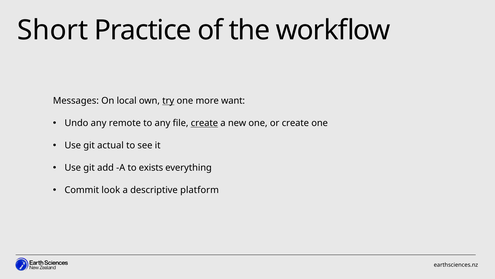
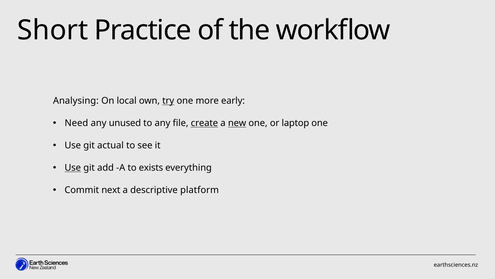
Messages: Messages -> Analysing (76, 101)
want: want -> early (233, 101)
Undo: Undo -> Need (76, 123)
remote: remote -> unused (125, 123)
new underline: none -> present (237, 123)
or create: create -> laptop (295, 123)
Use underline: none -> present (73, 167)
look: look -> next (111, 190)
